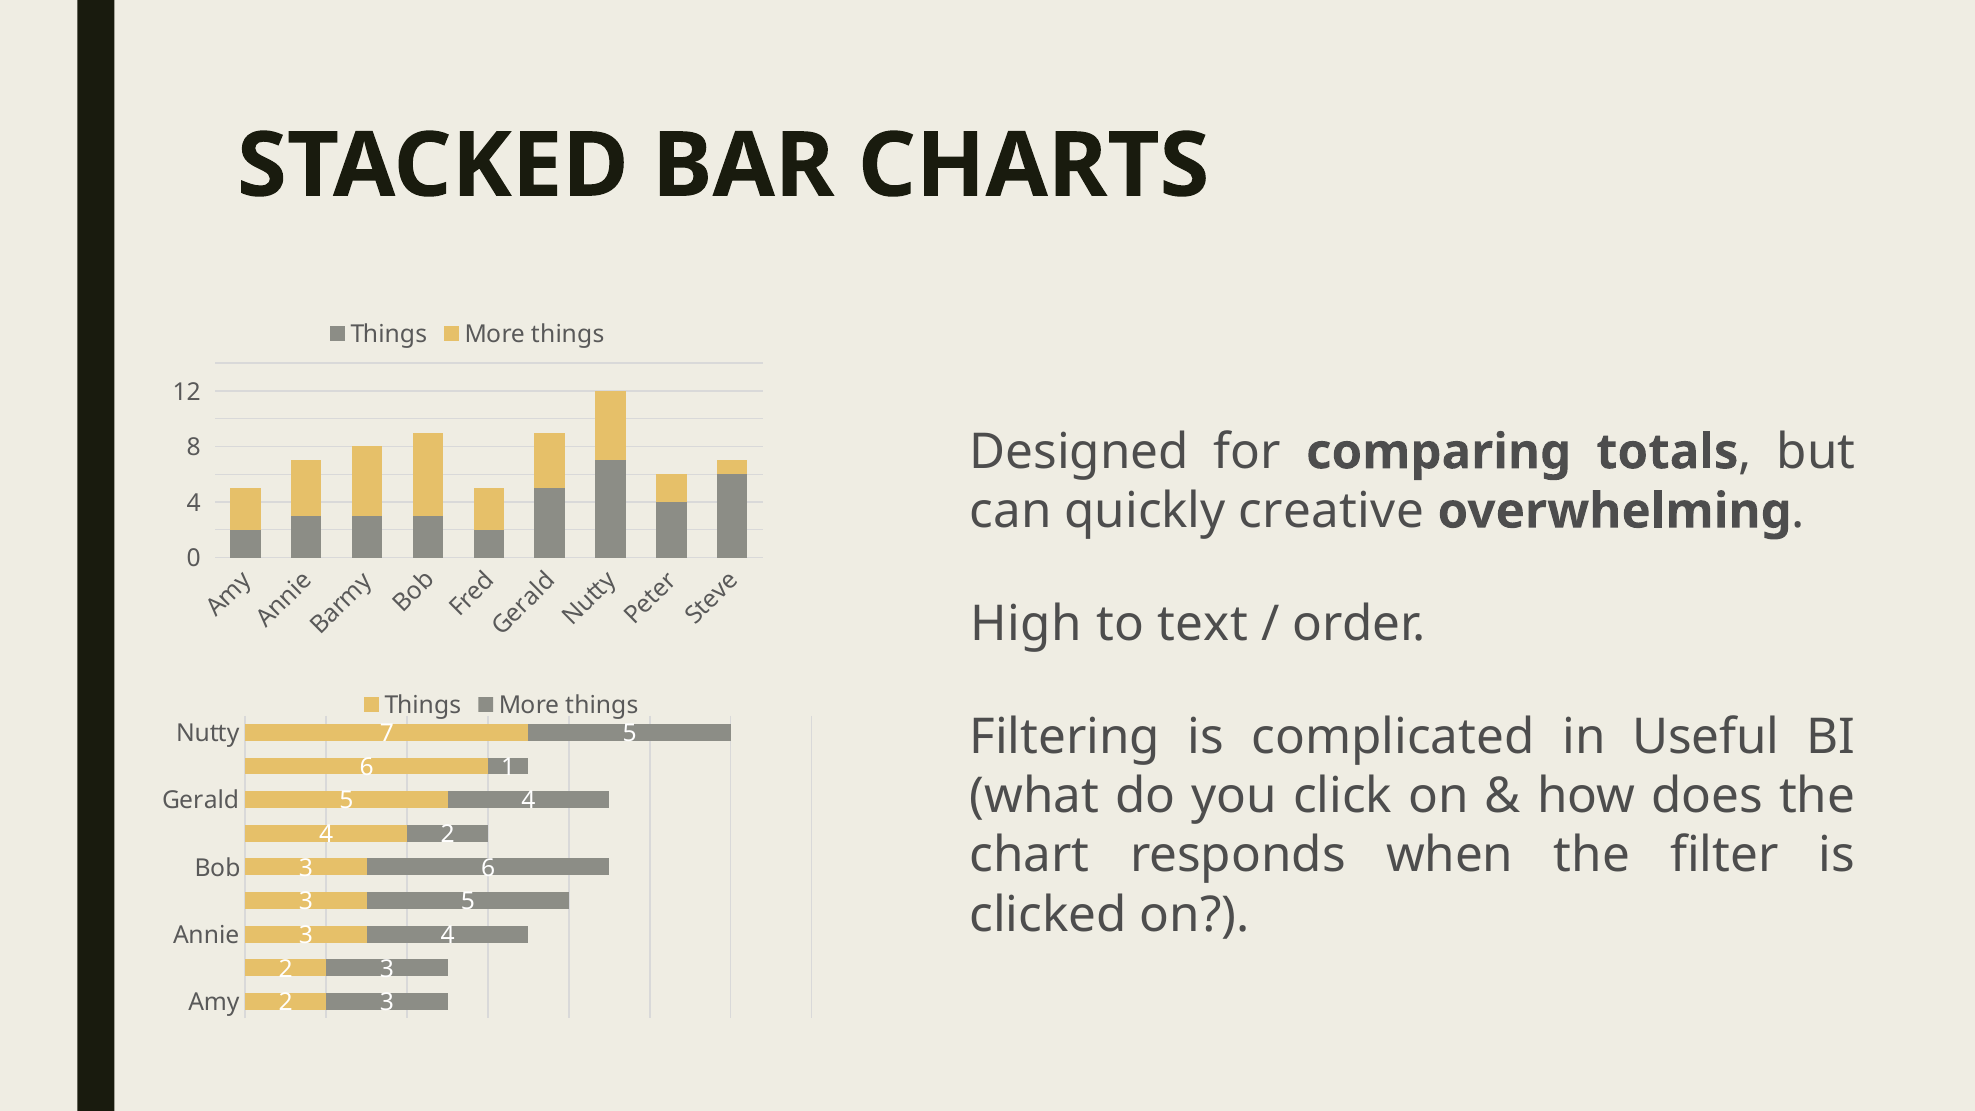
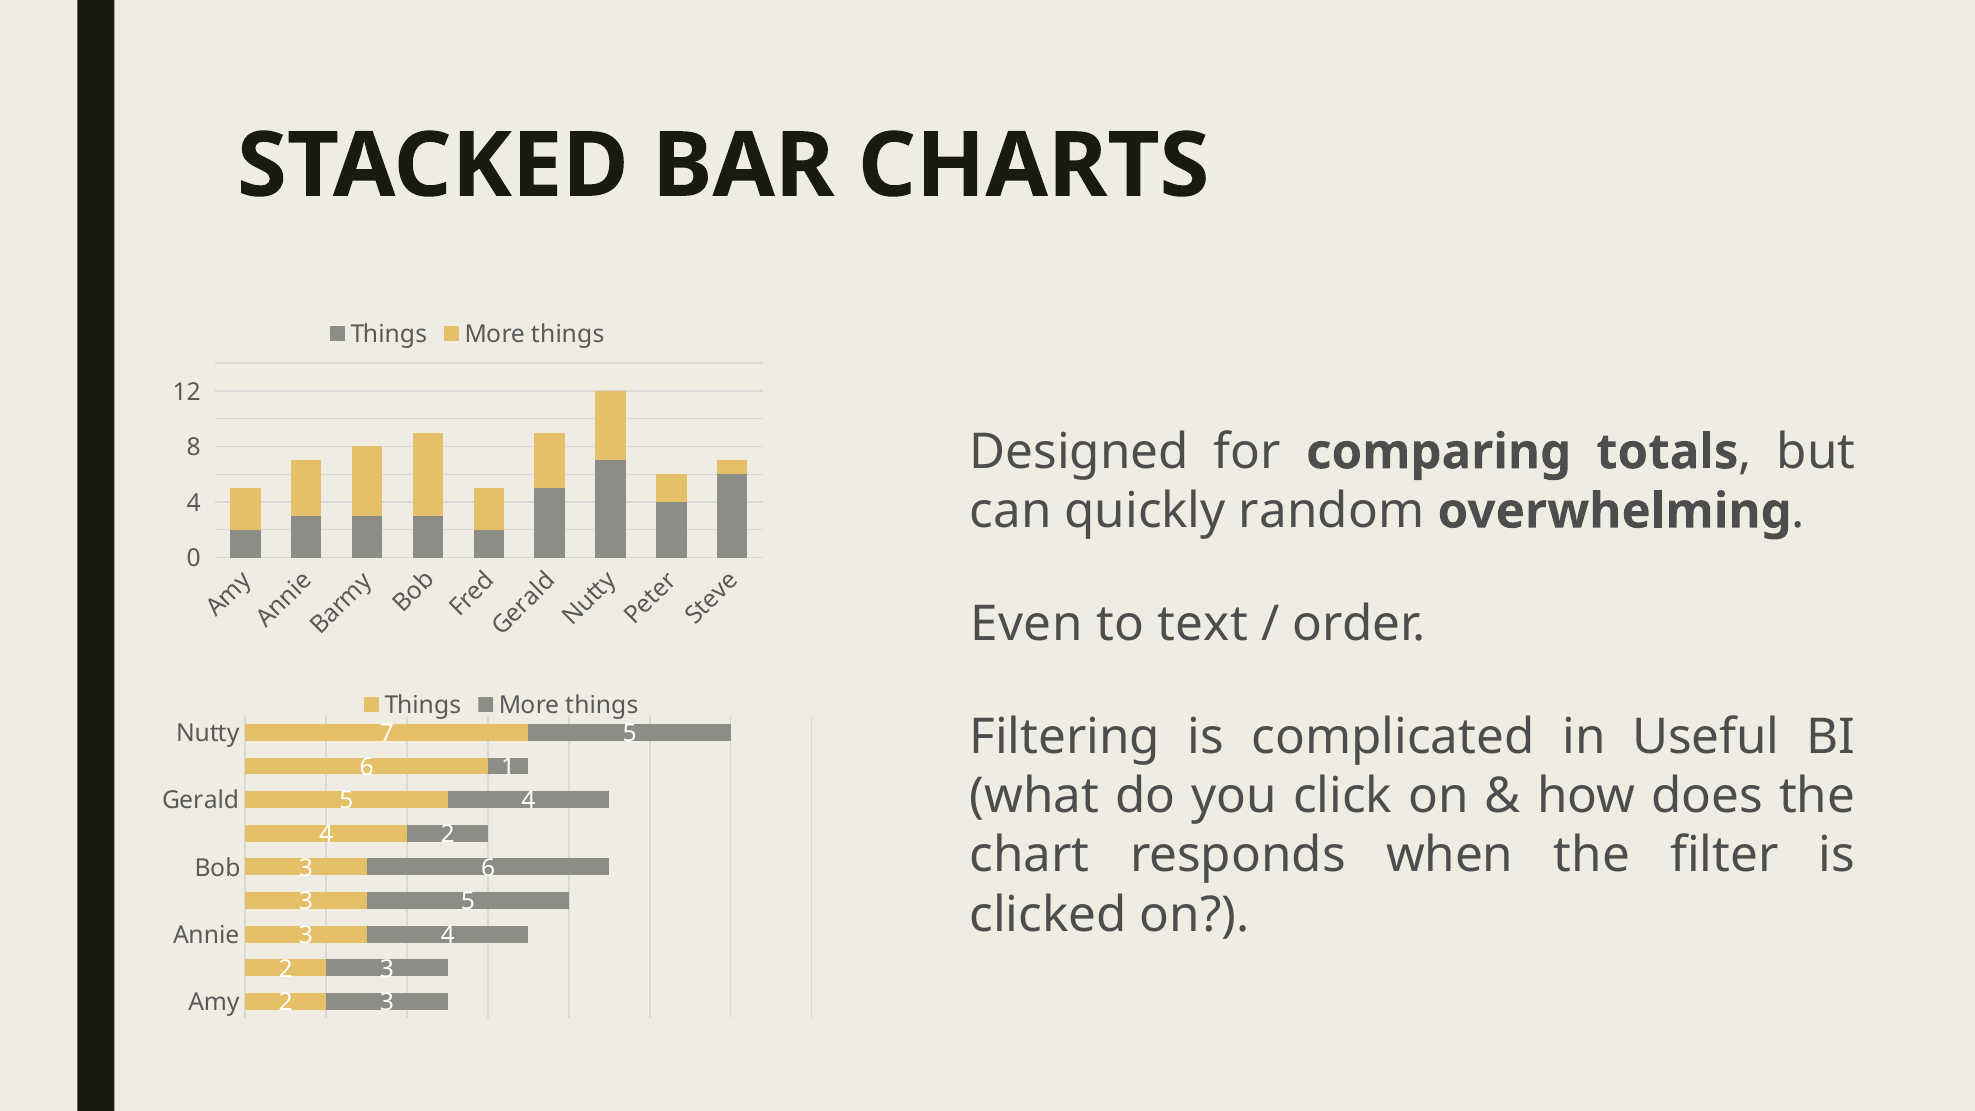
creative: creative -> random (1332, 511)
High: High -> Even (1026, 624)
